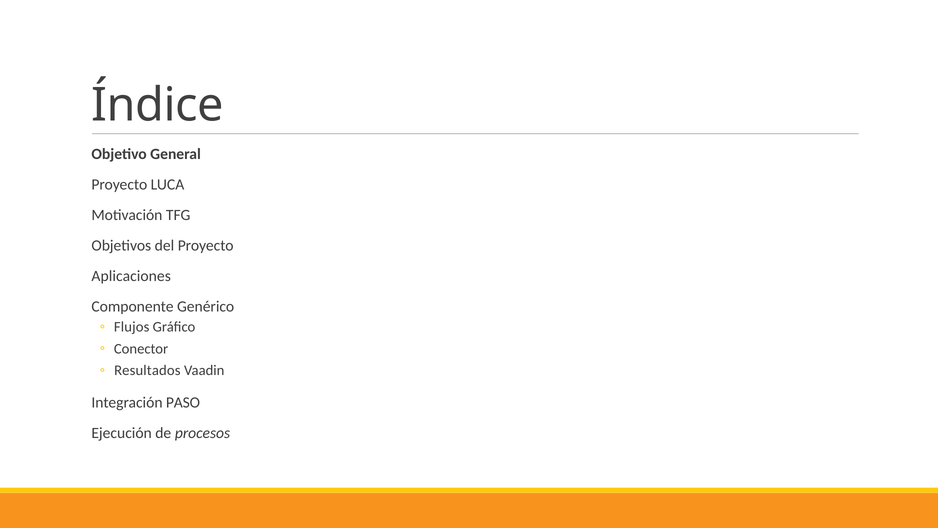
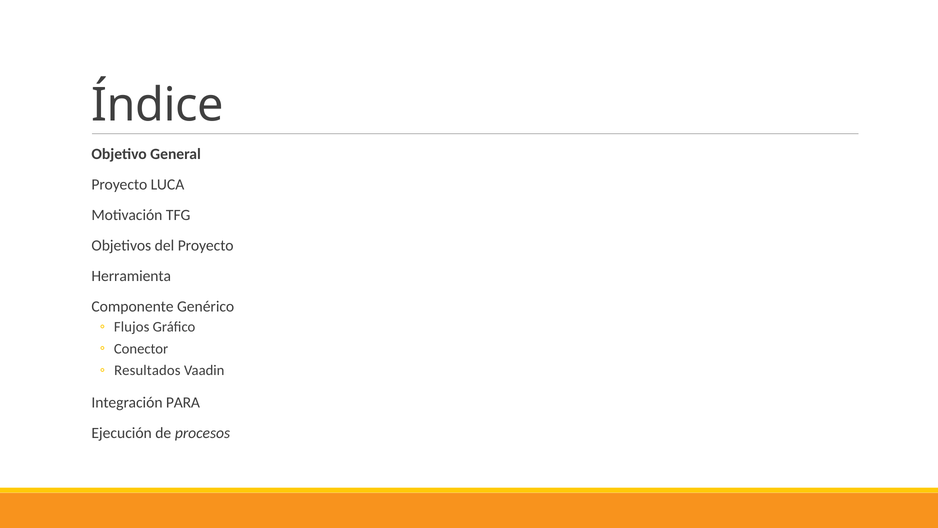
Aplicaciones: Aplicaciones -> Herramienta (131, 276)
PASO: PASO -> PARA (183, 402)
